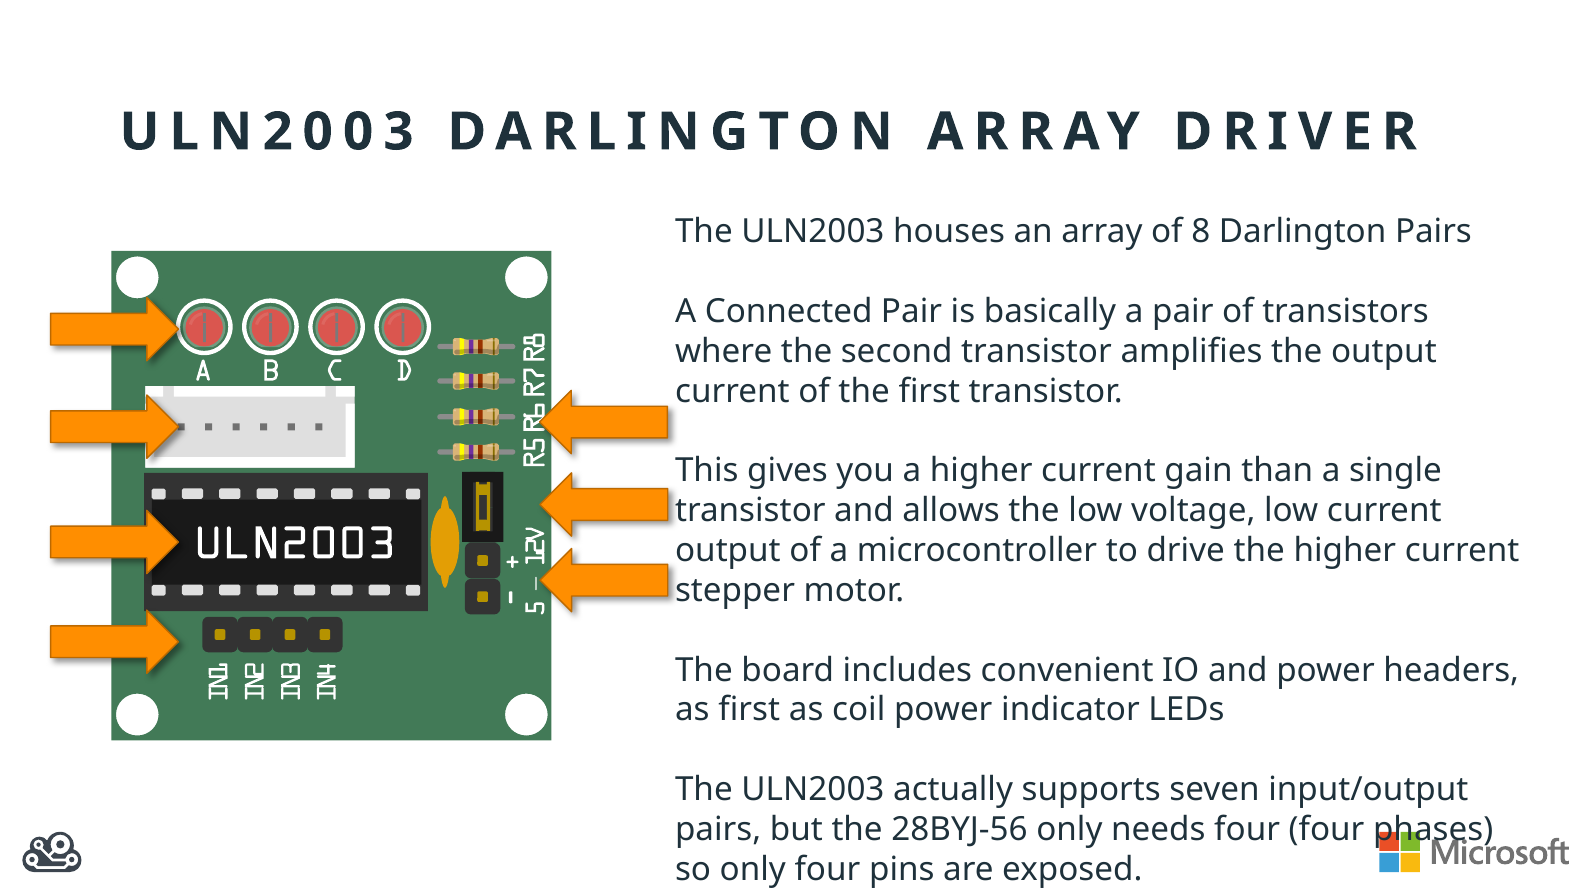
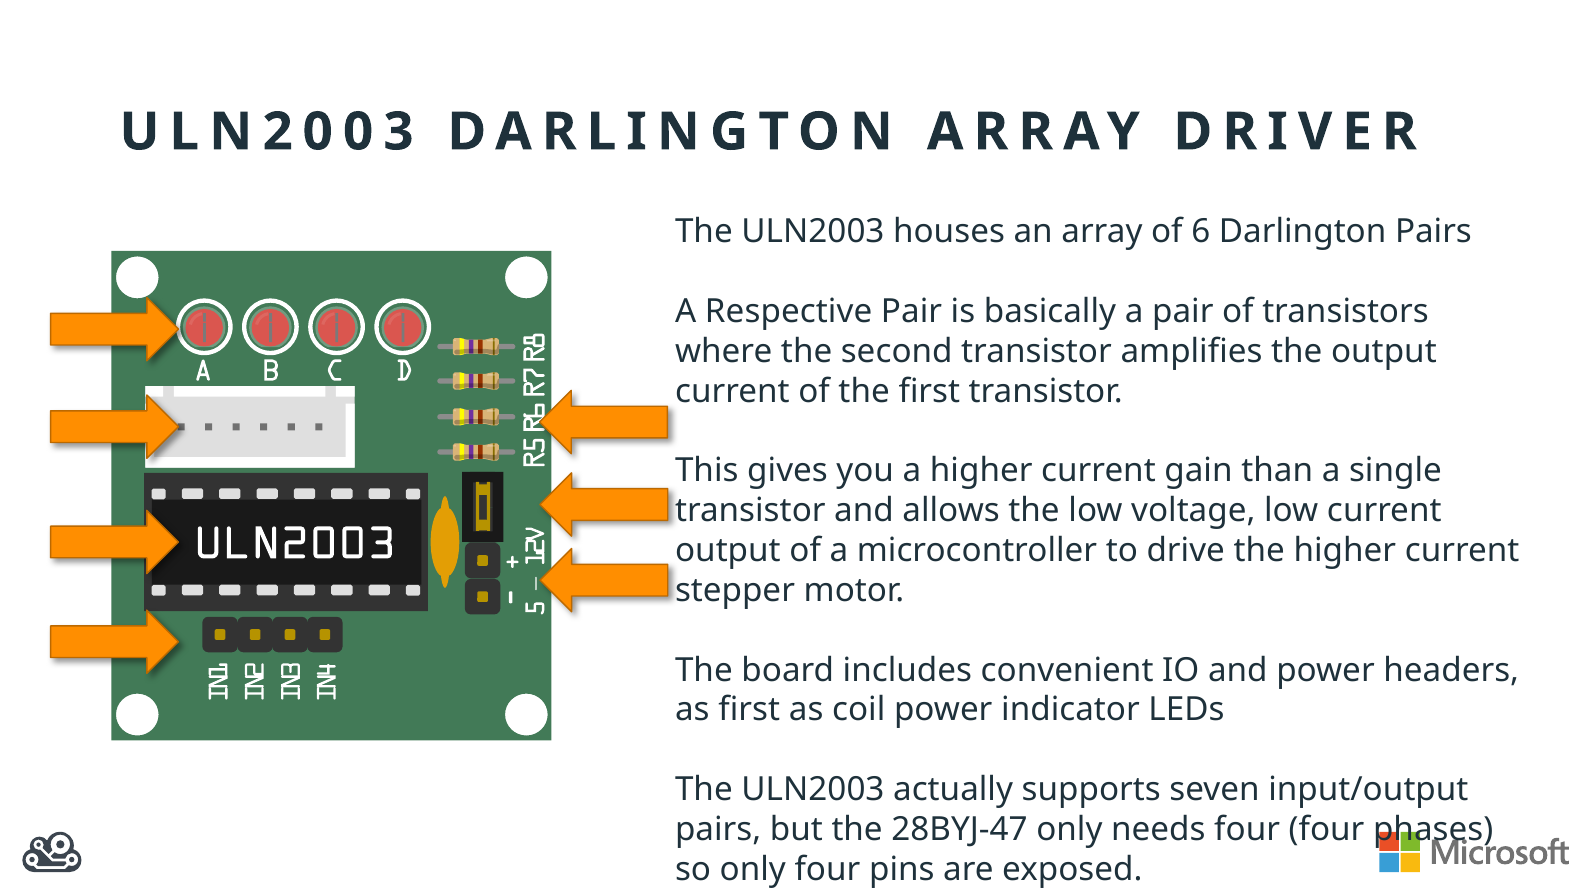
8: 8 -> 6 (1201, 232)
Connected: Connected -> Respective (789, 312)
28BYJ-56: 28BYJ-56 -> 28BYJ-47 (960, 830)
